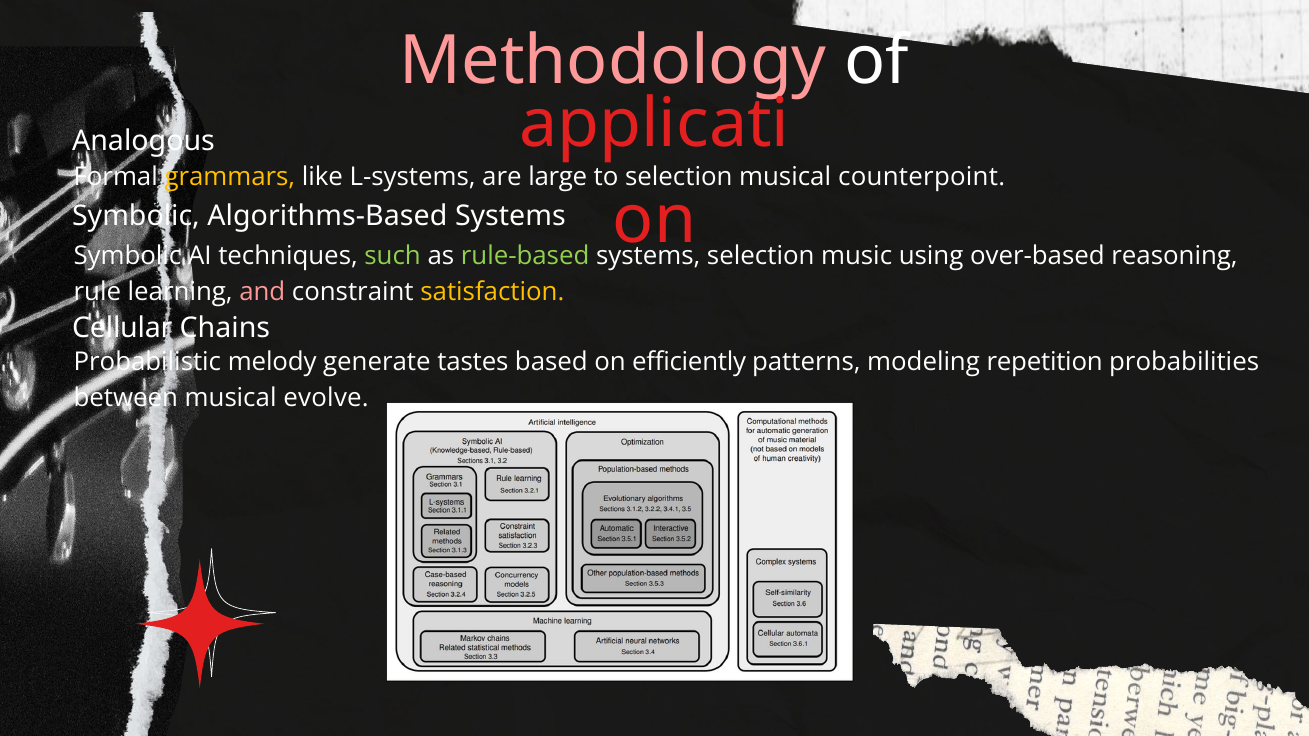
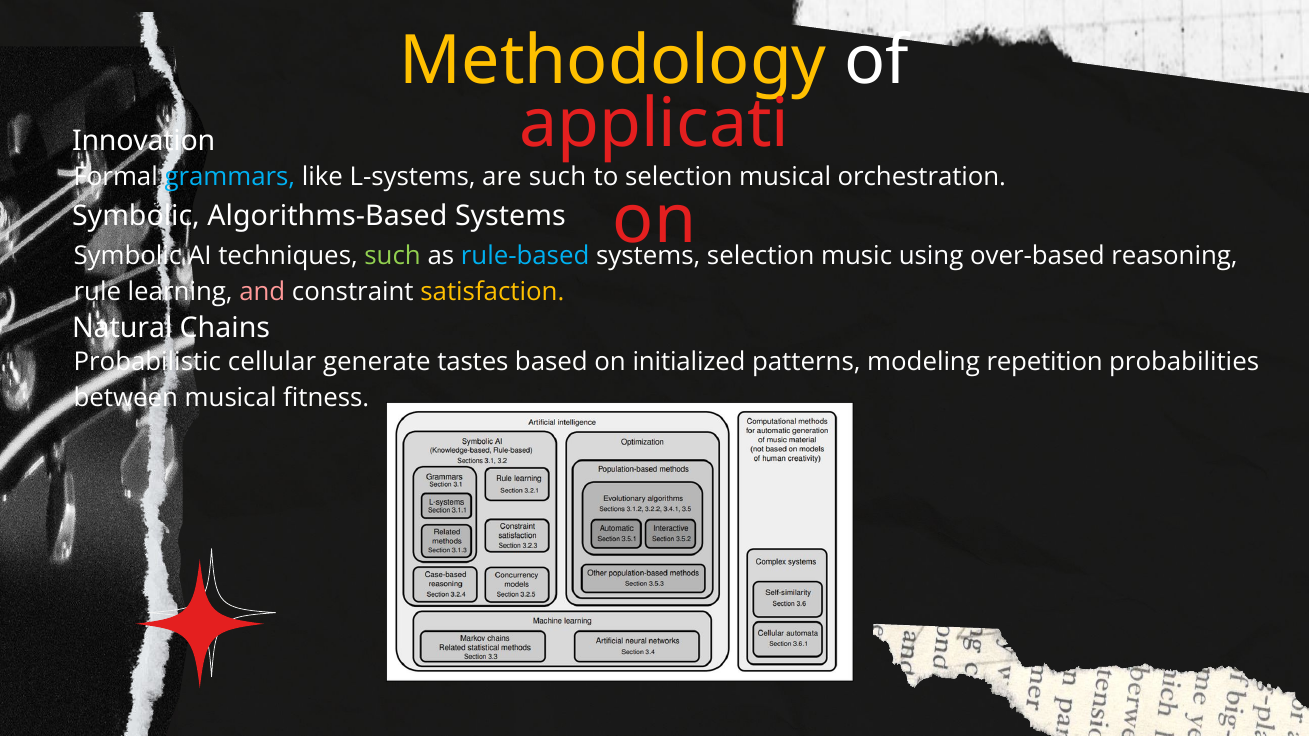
Methodology colour: pink -> yellow (613, 61)
Analogous: Analogous -> Innovation (144, 141)
grammars colour: yellow -> light blue (230, 177)
are large: large -> such (558, 177)
counterpoint: counterpoint -> orchestration (922, 177)
rule-based colour: light green -> light blue (525, 256)
Cellular: Cellular -> Natural (122, 329)
melody: melody -> cellular (272, 362)
efficiently: efficiently -> initialized (689, 362)
evolve: evolve -> fitness (326, 398)
